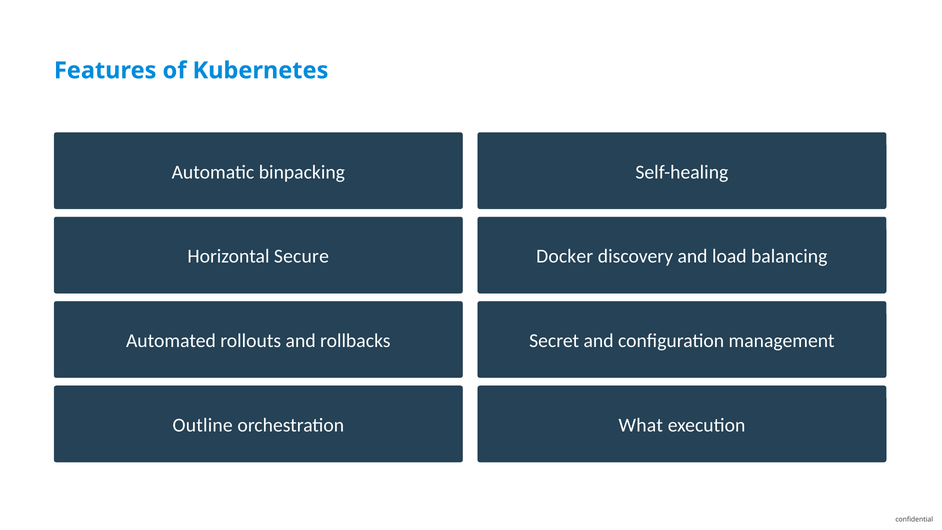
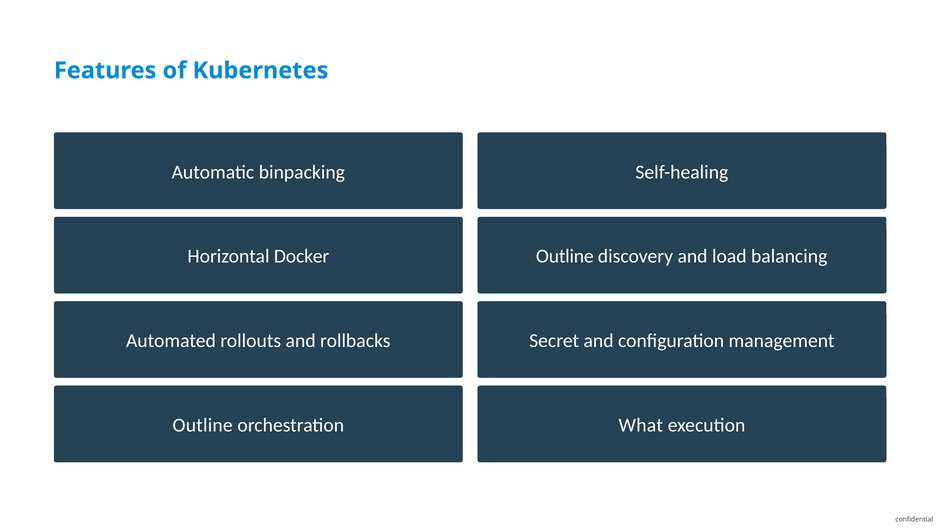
Secure: Secure -> Docker (302, 256)
Docker: Docker -> Outline (565, 256)
